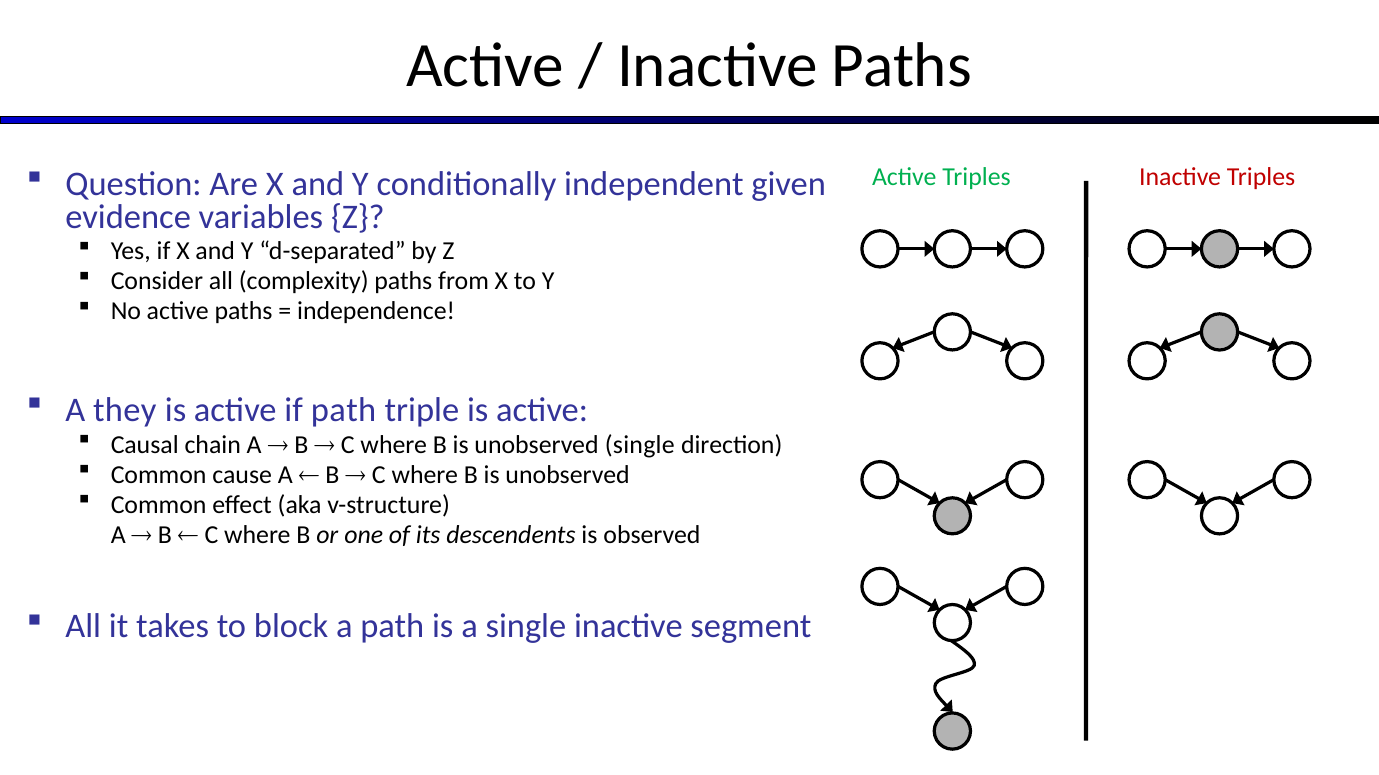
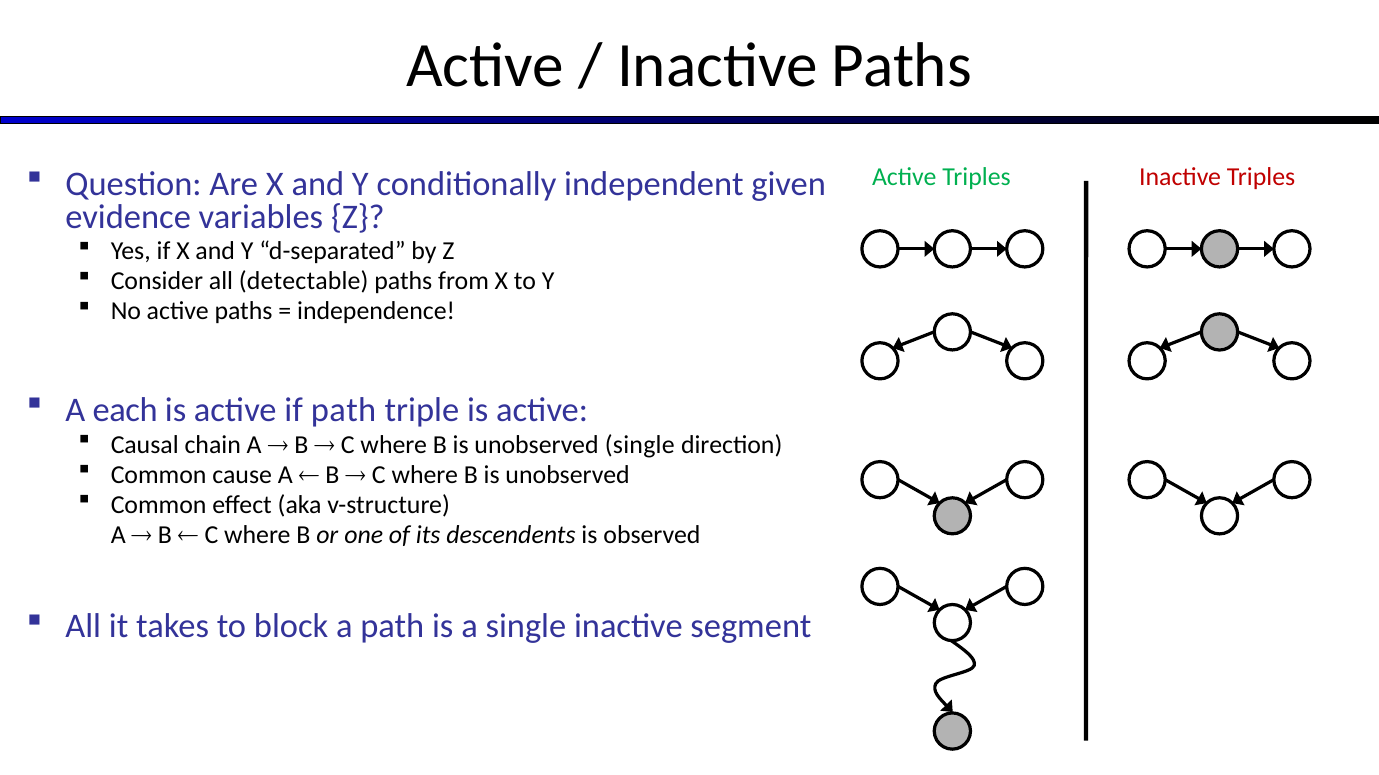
complexity: complexity -> detectable (304, 282)
they: they -> each (125, 410)
